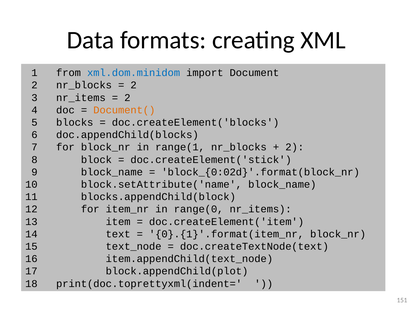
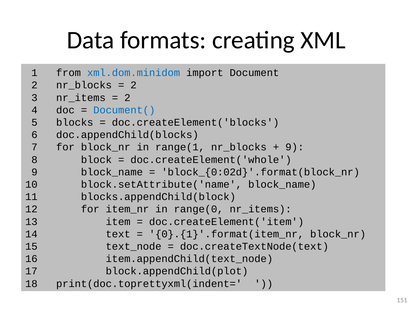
Document( colour: orange -> blue (124, 110)
2: 2 -> 9 (295, 147)
doc.createElement('stick: doc.createElement('stick -> doc.createElement('whole (211, 159)
